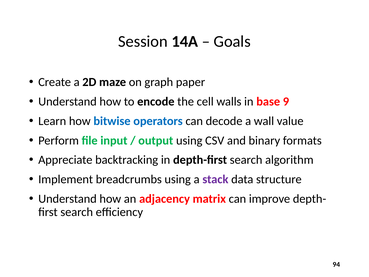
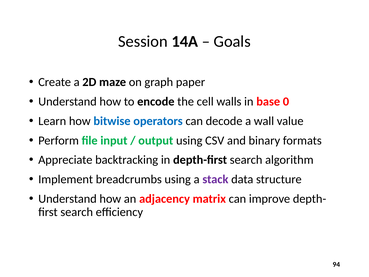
9: 9 -> 0 (286, 102)
